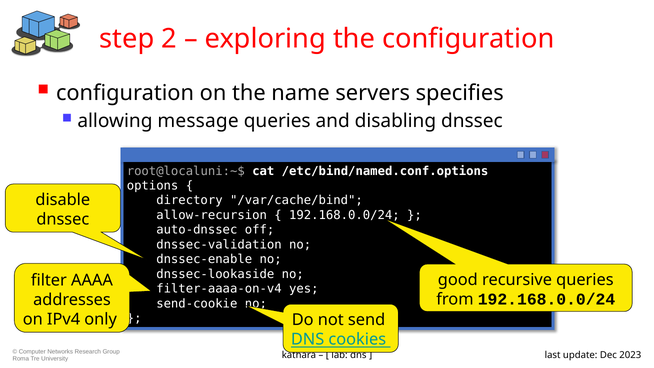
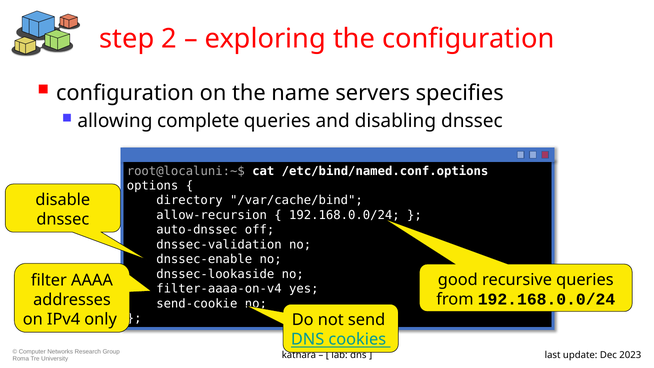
message: message -> complete (198, 121)
